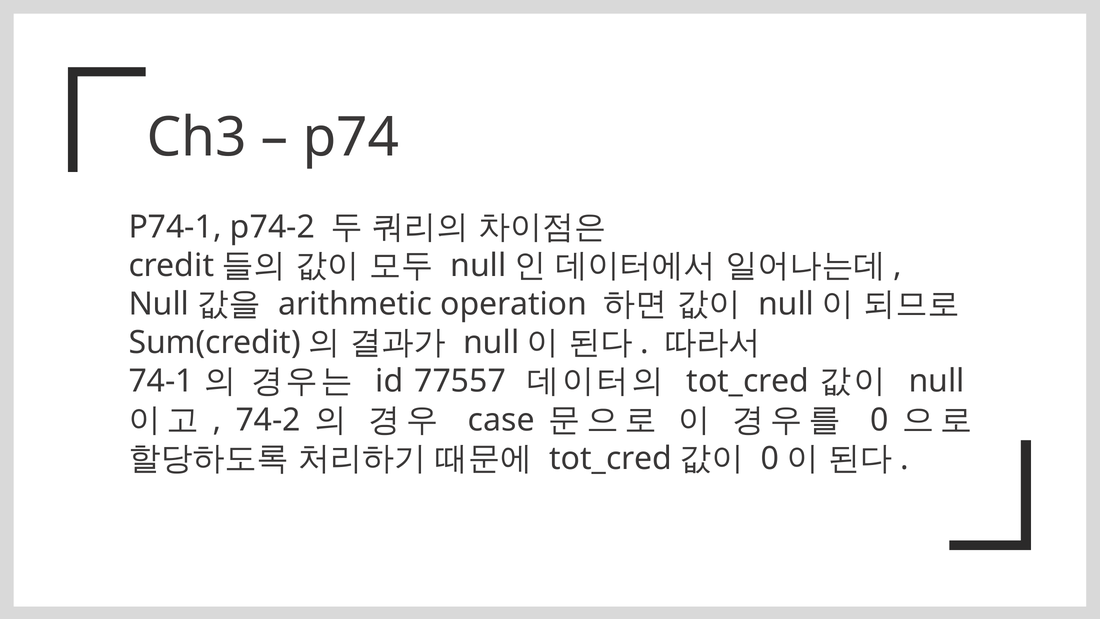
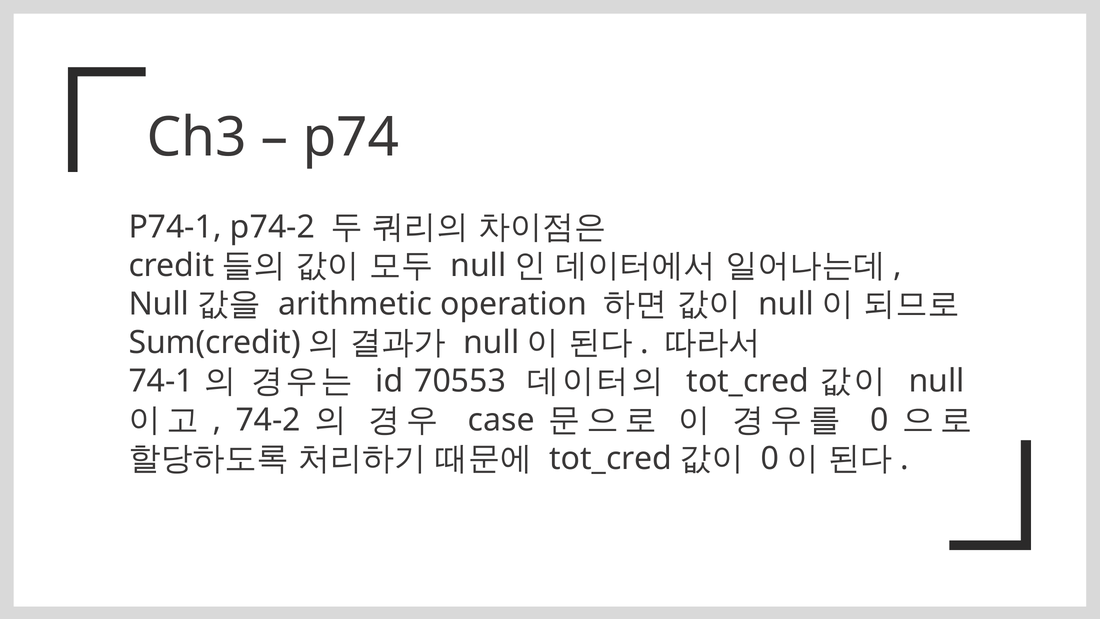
77557: 77557 -> 70553 (460, 381)
